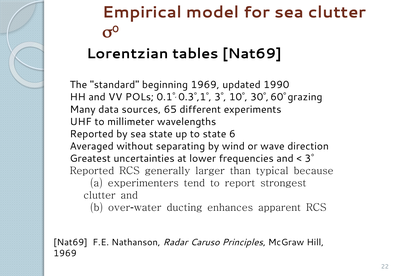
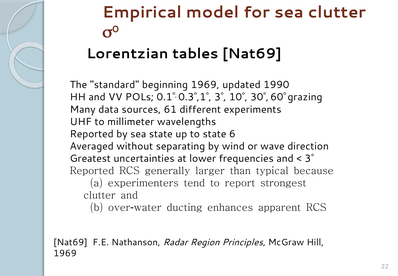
65: 65 -> 61 (170, 109)
Caruso: Caruso -> Region (205, 242)
